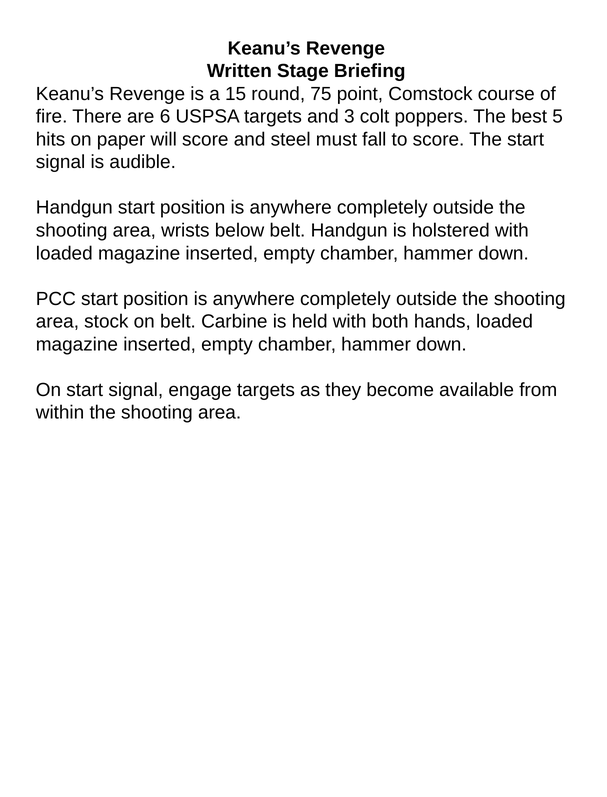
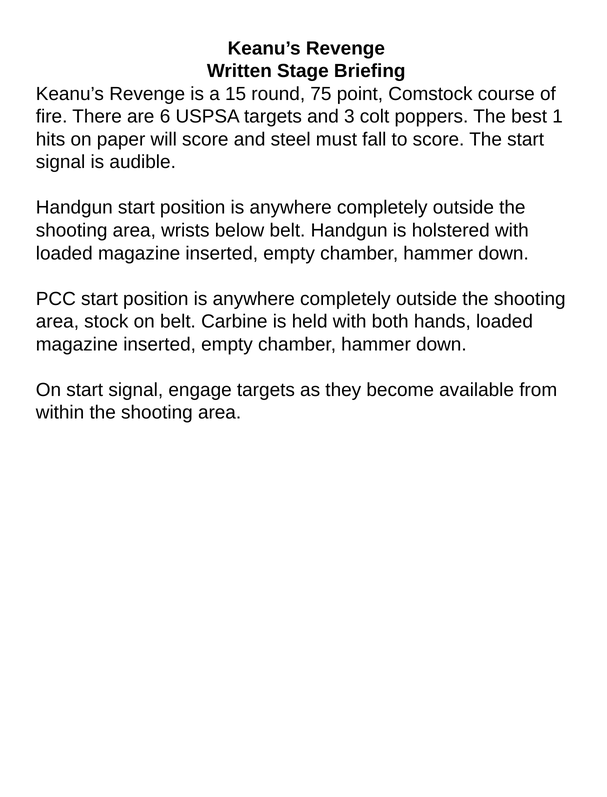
5: 5 -> 1 (558, 117)
